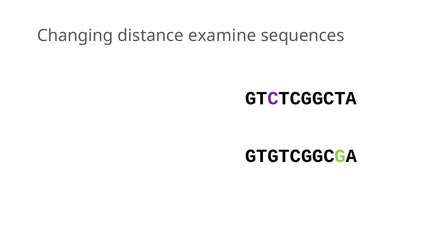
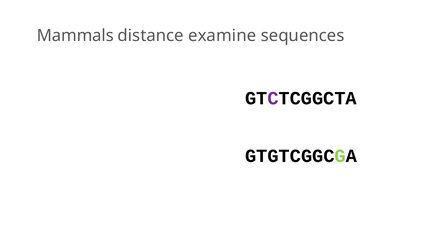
Changing: Changing -> Mammals (75, 36)
